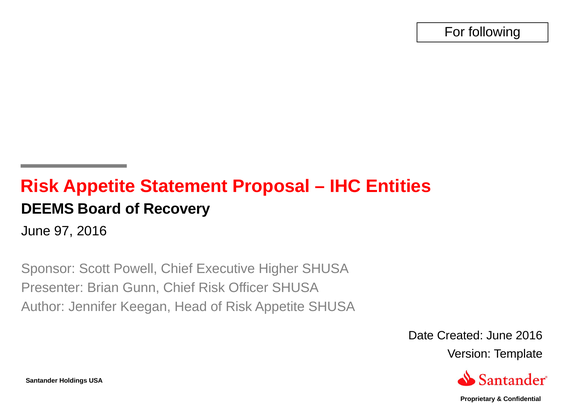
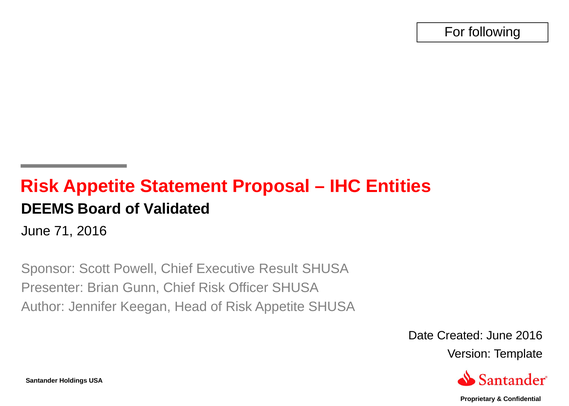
Recovery: Recovery -> Validated (177, 209)
97: 97 -> 71 (64, 231)
Higher: Higher -> Result (278, 269)
